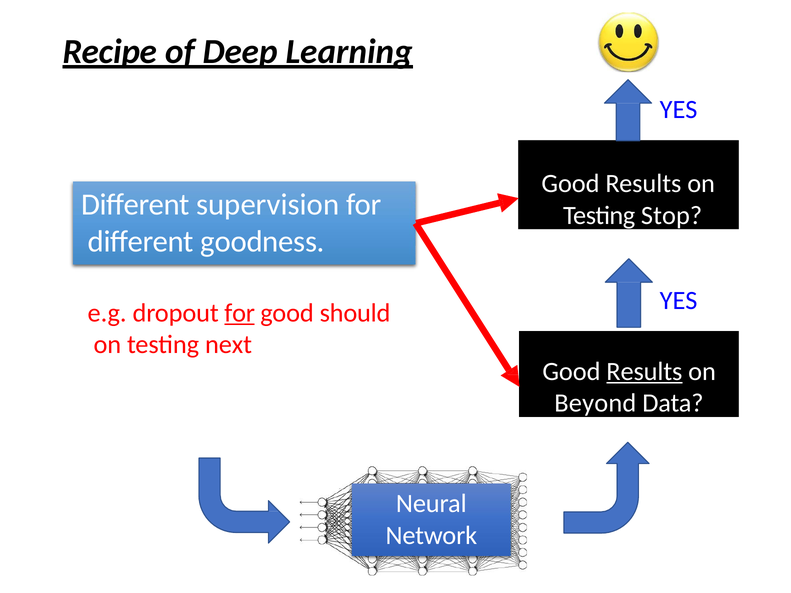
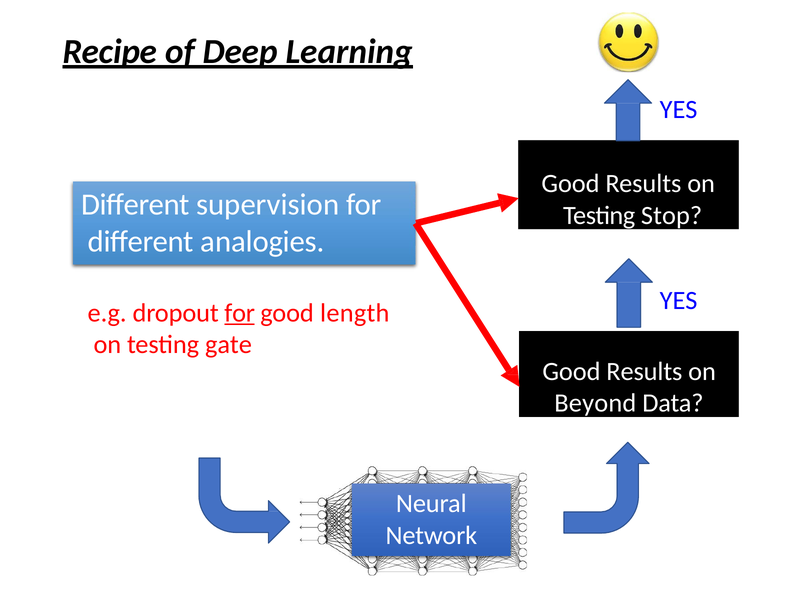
goodness: goodness -> analogies (262, 242)
should: should -> length (355, 313)
next: next -> gate (228, 345)
Results underline: present -> none (644, 371)
